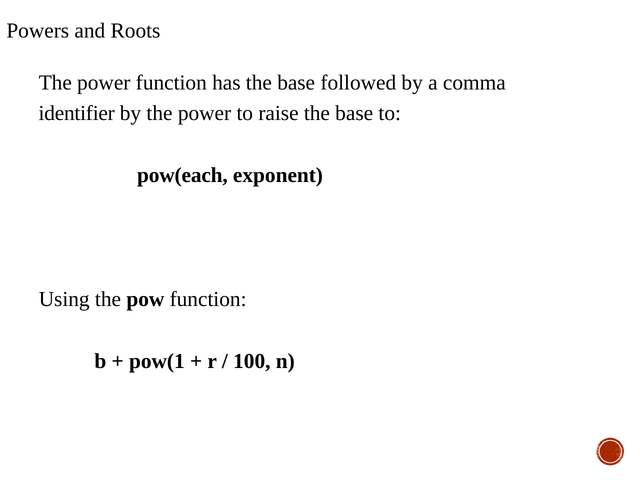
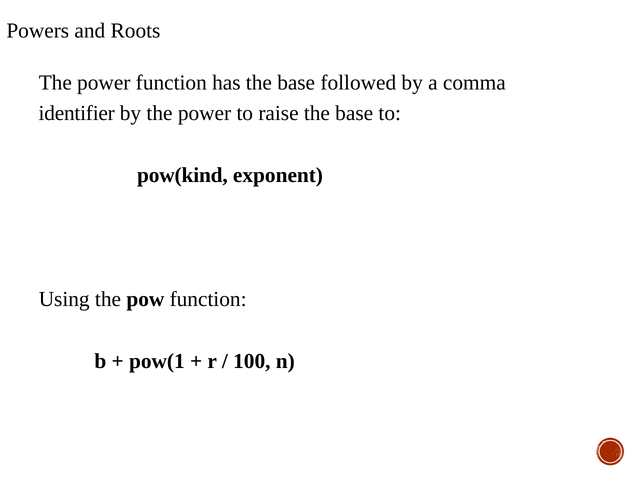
pow(each: pow(each -> pow(kind (182, 175)
